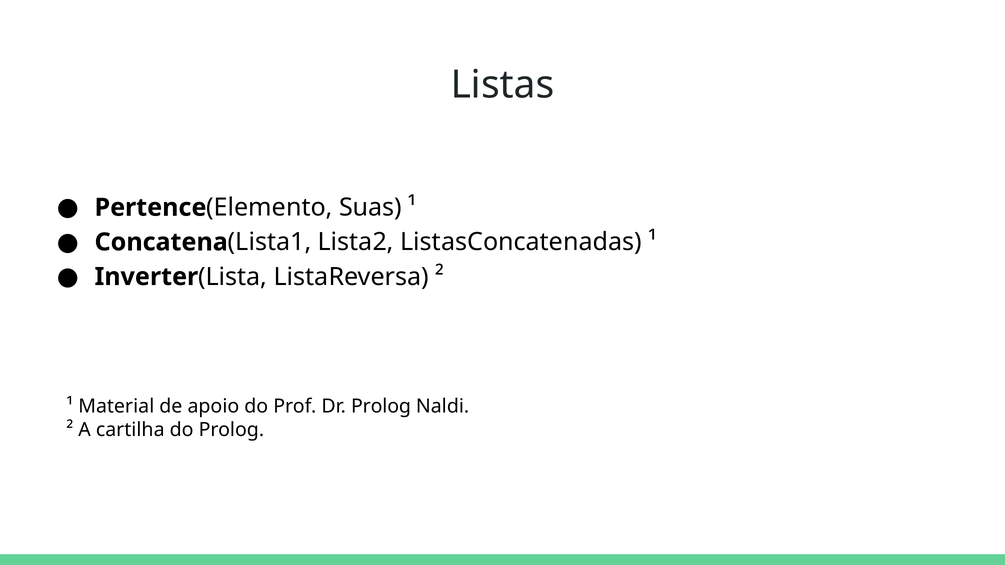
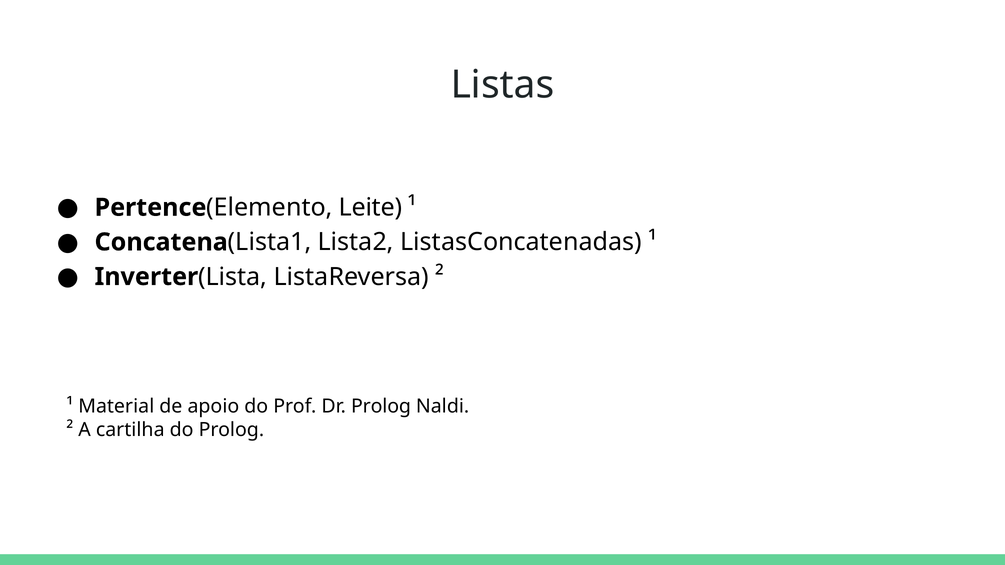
Suas: Suas -> Leite (370, 208)
